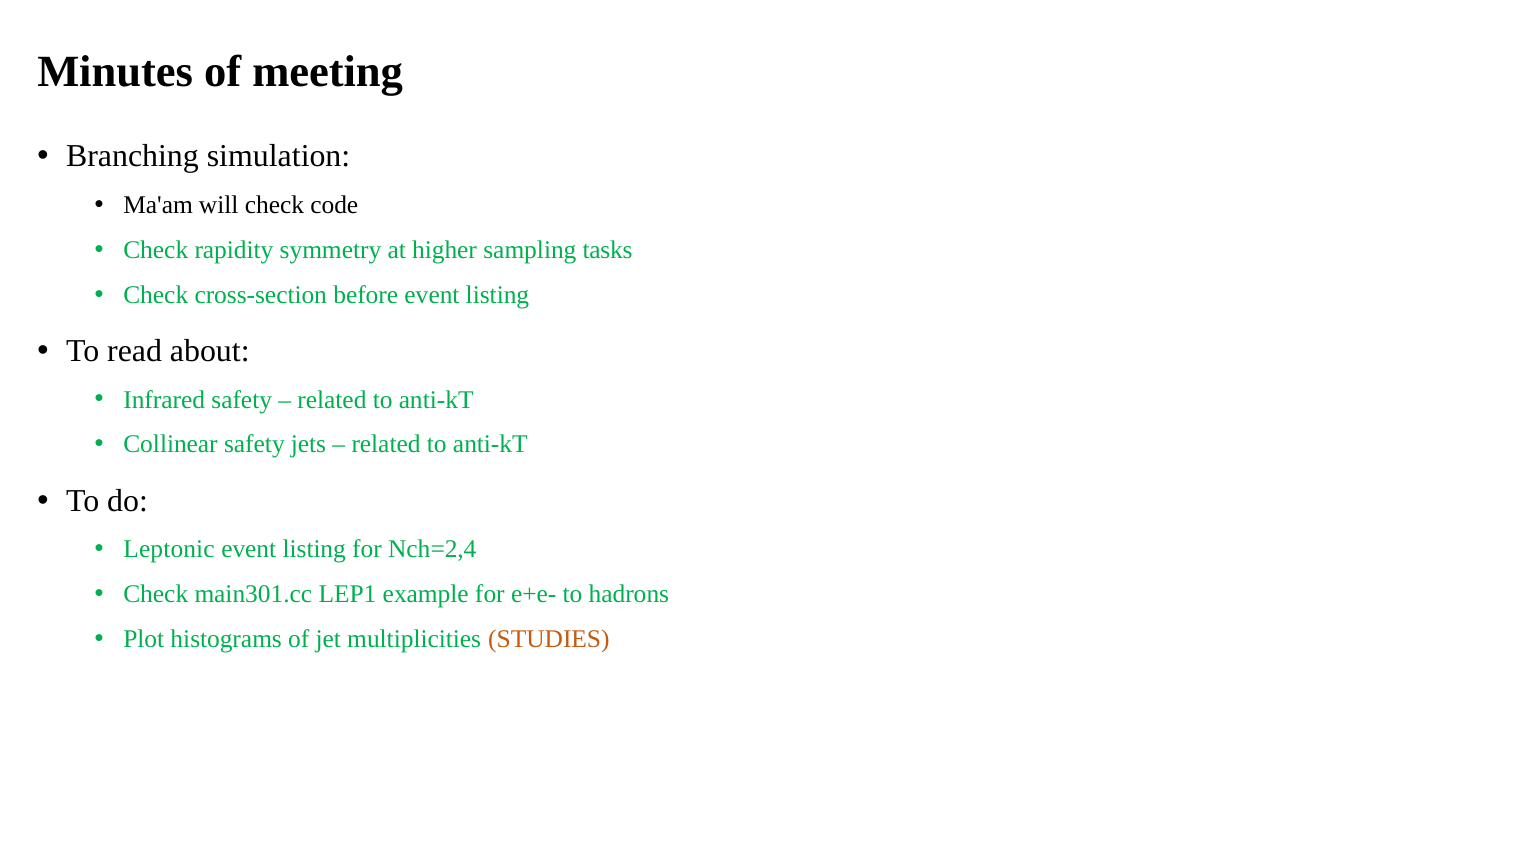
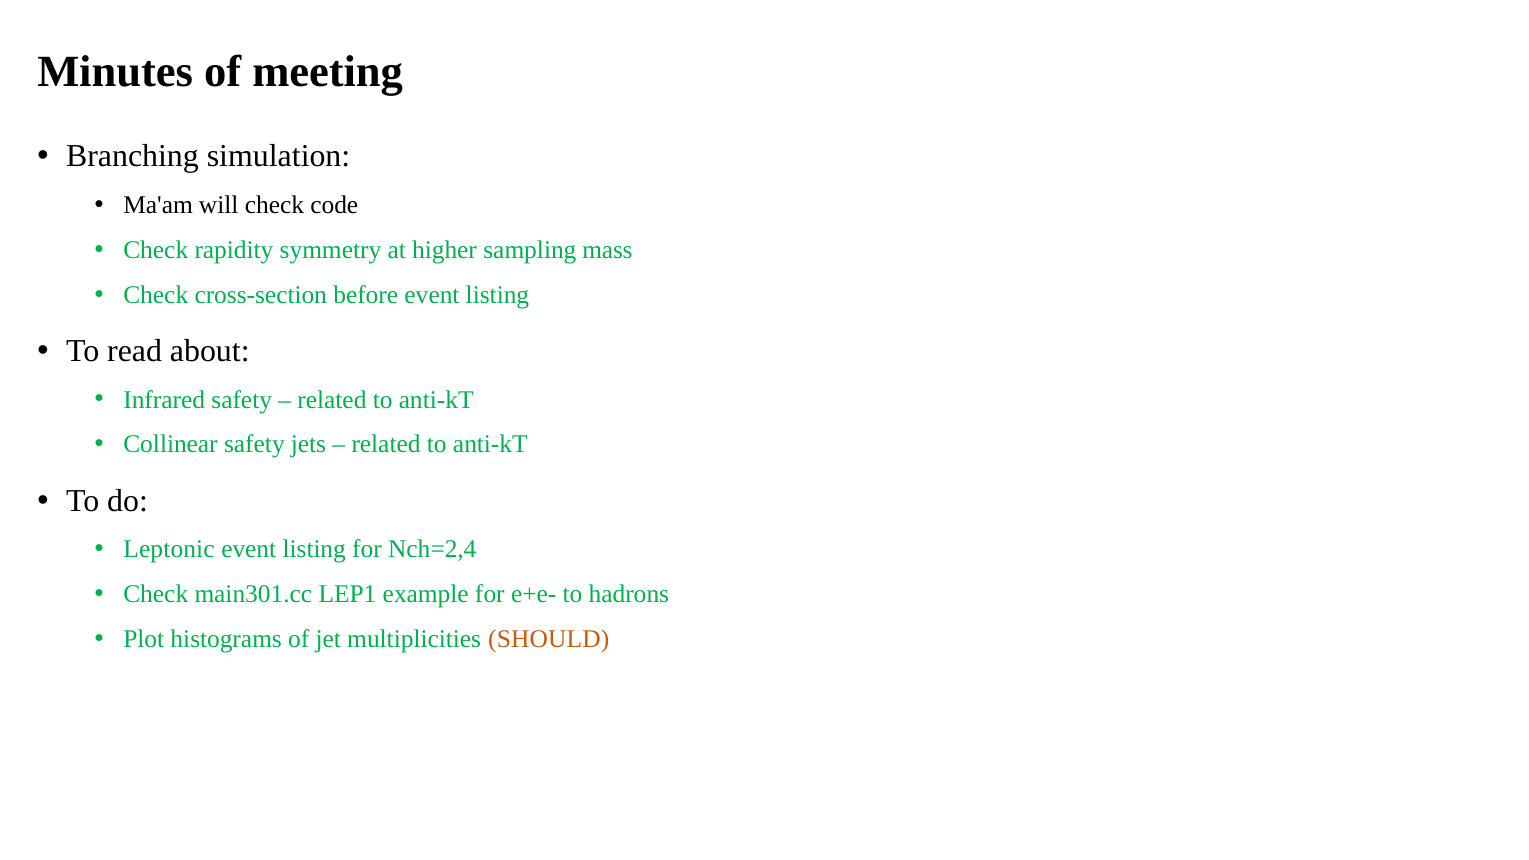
tasks: tasks -> mass (608, 250)
STUDIES: STUDIES -> SHOULD (549, 639)
